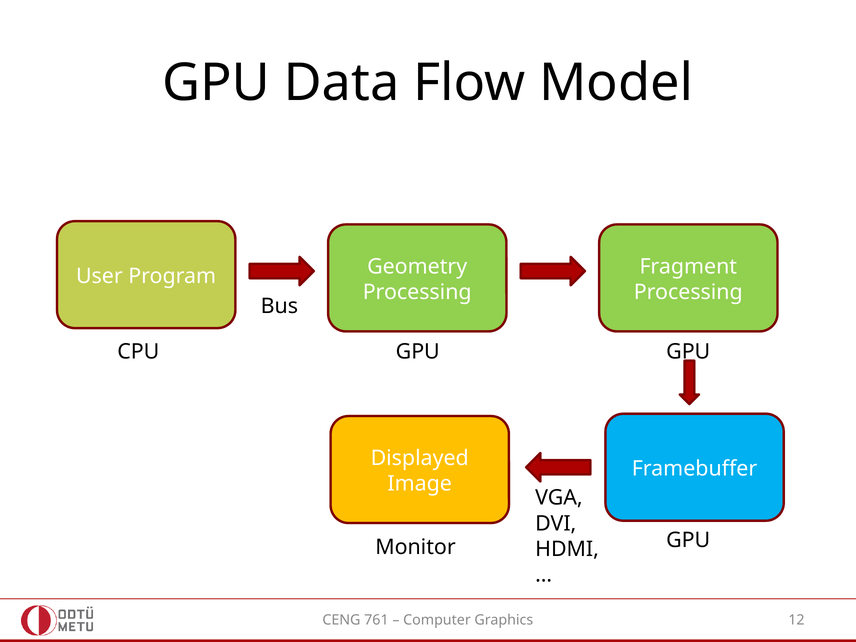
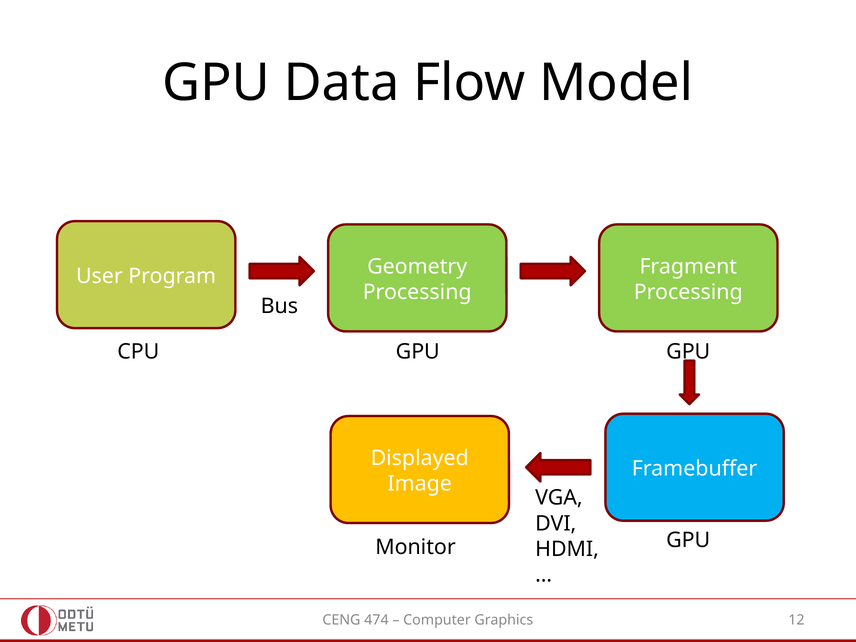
761: 761 -> 474 (376, 620)
